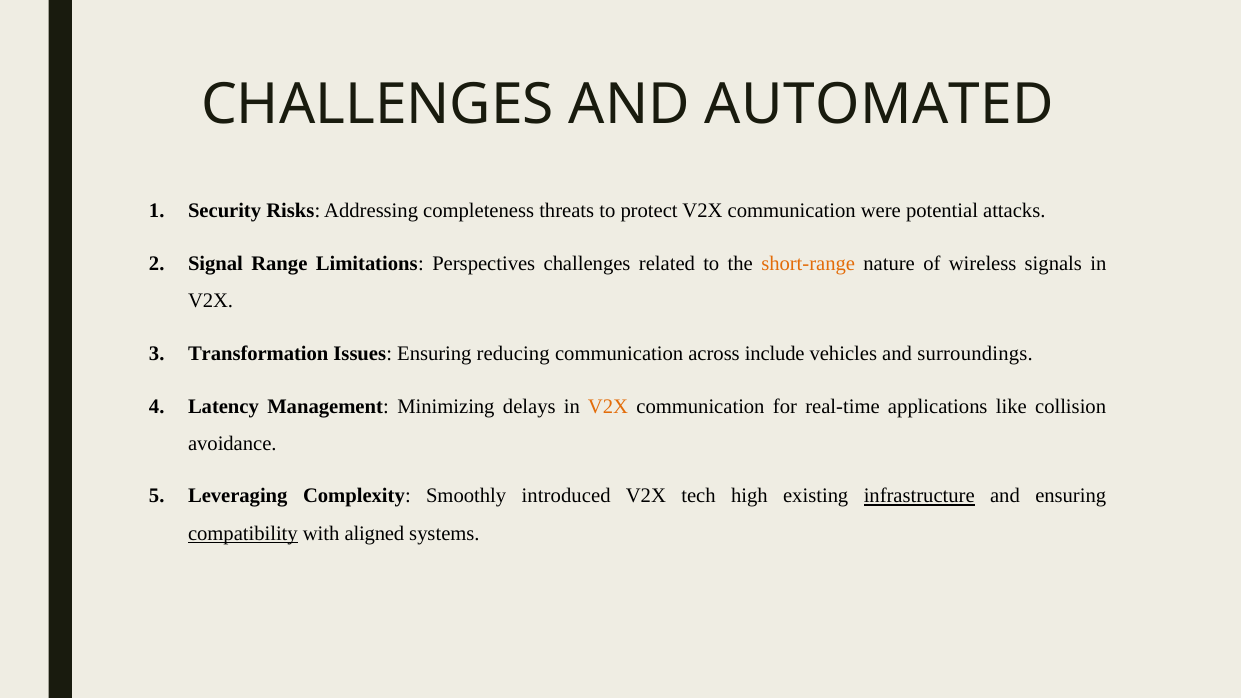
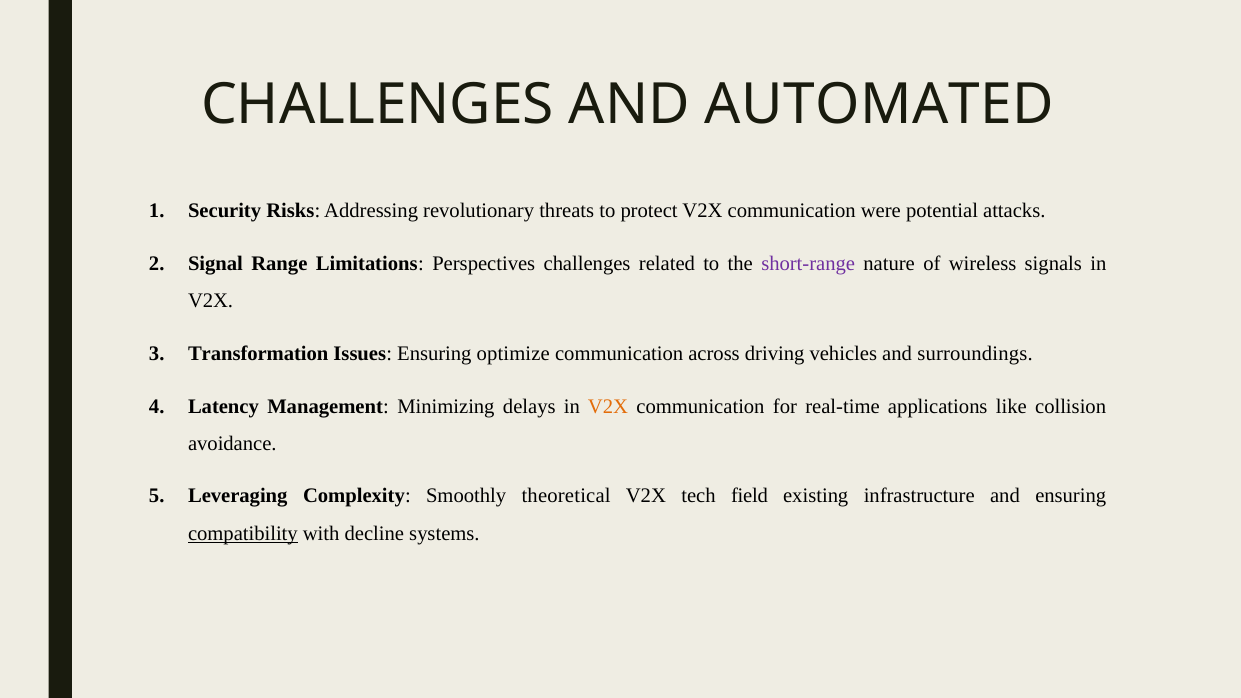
completeness: completeness -> revolutionary (479, 211)
short-range colour: orange -> purple (808, 264)
reducing: reducing -> optimize (513, 354)
include: include -> driving (775, 354)
introduced: introduced -> theoretical (566, 496)
high: high -> field (750, 496)
infrastructure underline: present -> none (919, 496)
aligned: aligned -> decline (374, 533)
